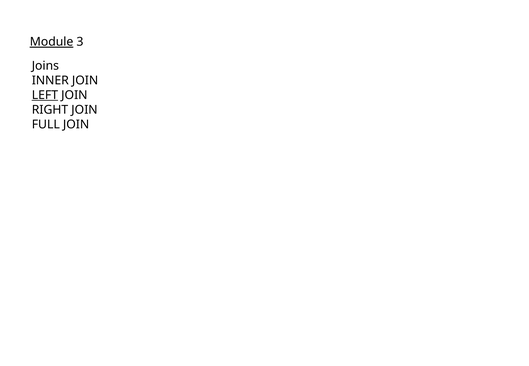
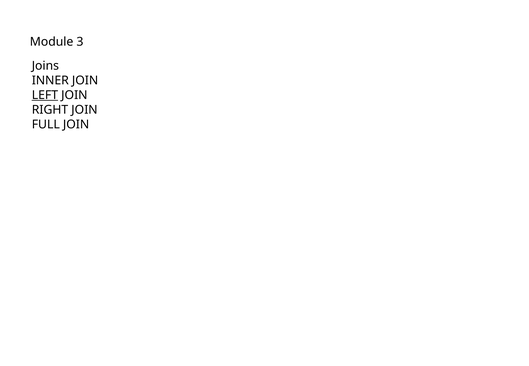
Module underline: present -> none (52, 42)
